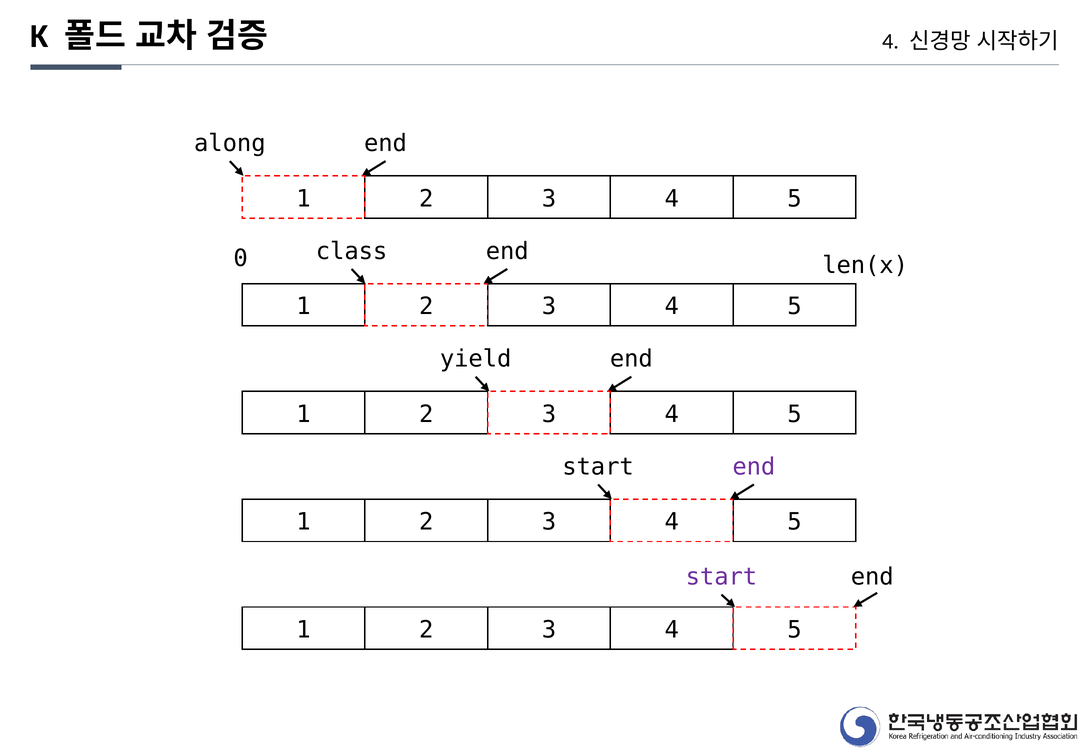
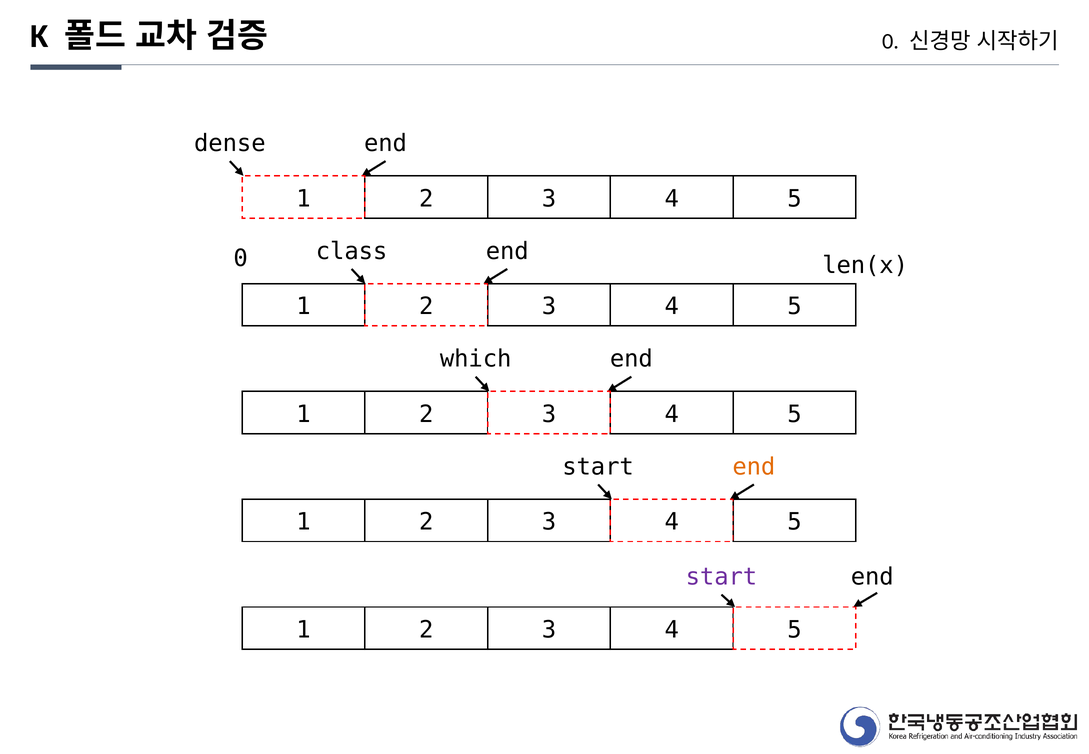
4: 4 -> 0 (891, 41)
along: along -> dense (230, 144)
yield: yield -> which (476, 359)
end colour: purple -> orange (754, 467)
